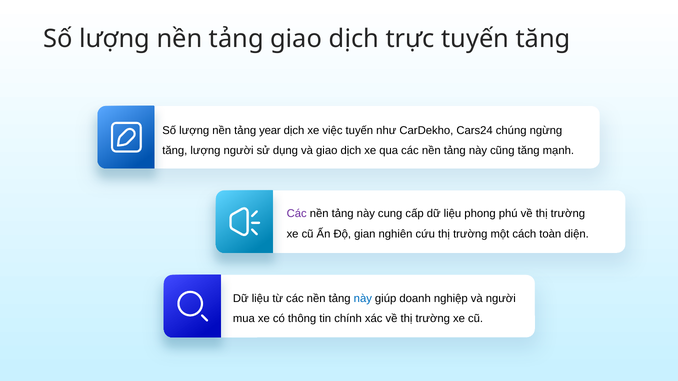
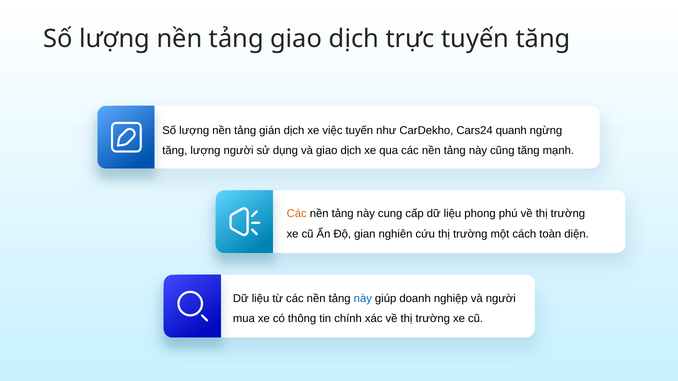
year: year -> gián (270, 131)
chúng: chúng -> quanh (511, 131)
Các colour: purple -> orange (297, 214)
